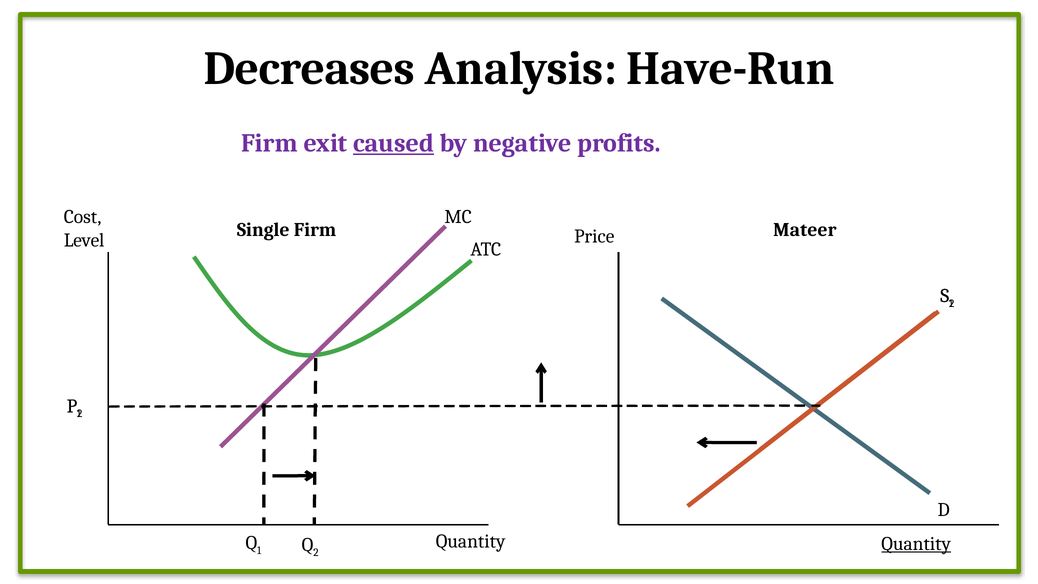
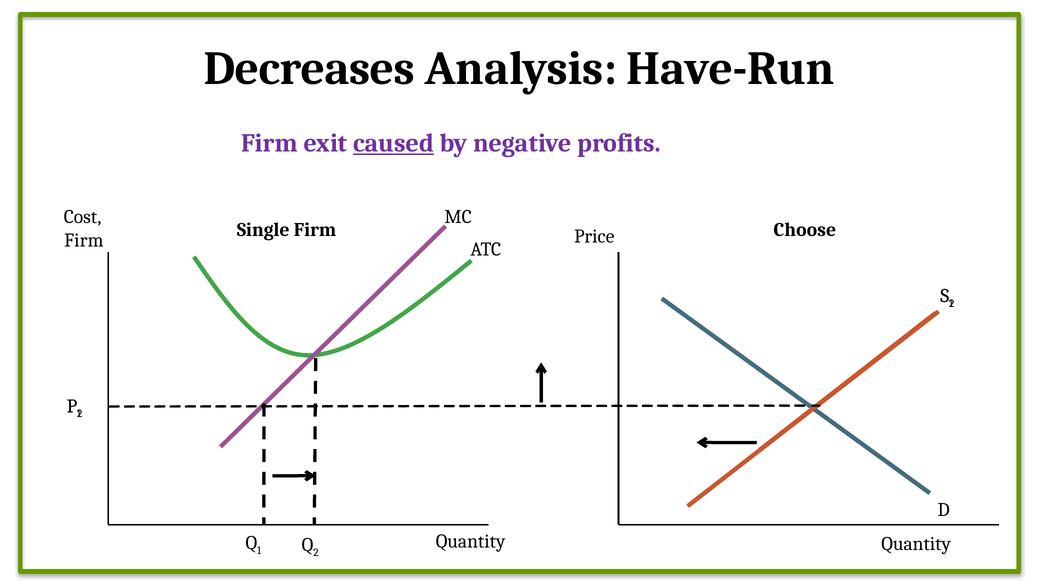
Mateer: Mateer -> Choose (805, 230)
Level: Level -> Firm (84, 240)
Quantity underline: present -> none (916, 544)
